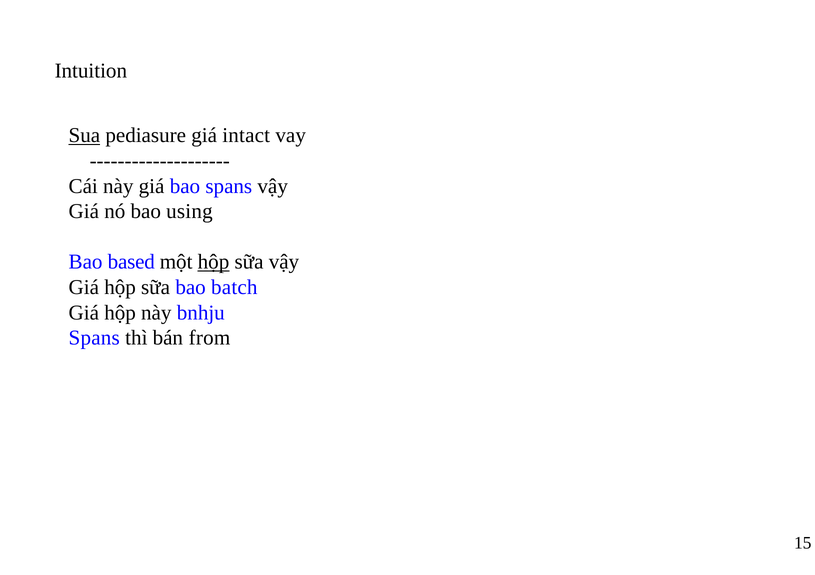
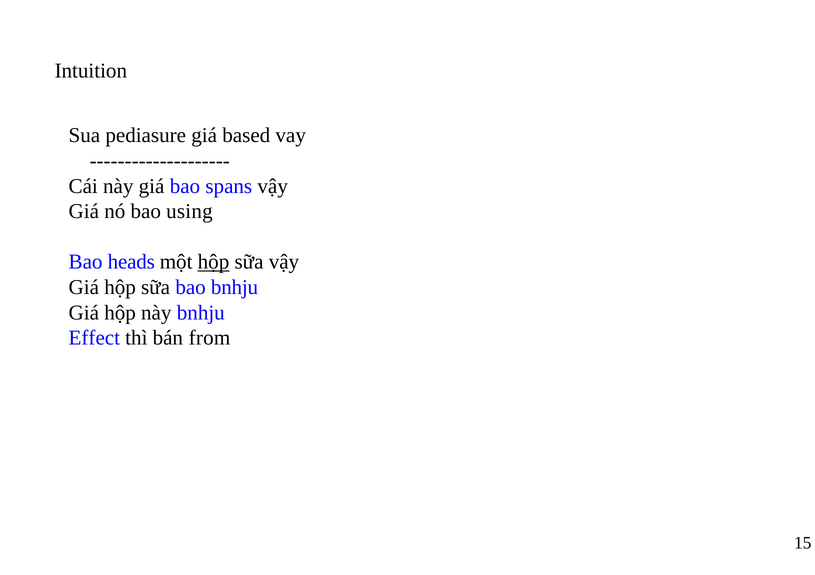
Sua underline: present -> none (84, 136)
intact: intact -> based (246, 136)
based: based -> heads (131, 262)
bao batch: batch -> bnhju (235, 287)
Spans: Spans -> Effect (94, 338)
